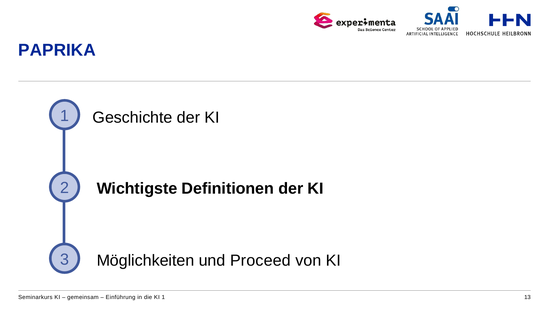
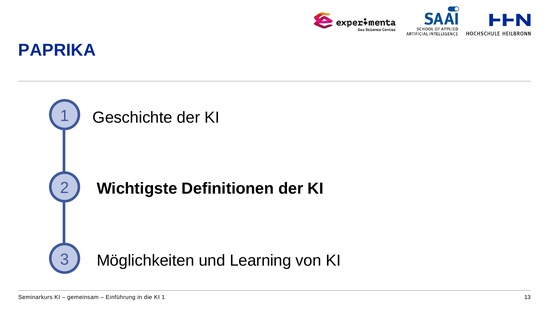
Proceed: Proceed -> Learning (261, 260)
